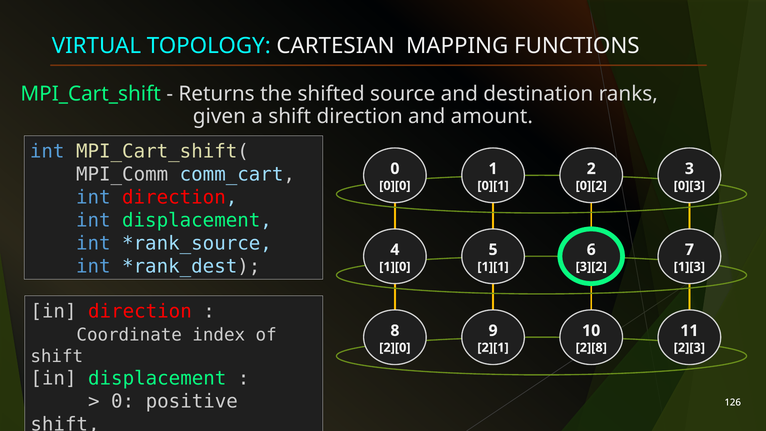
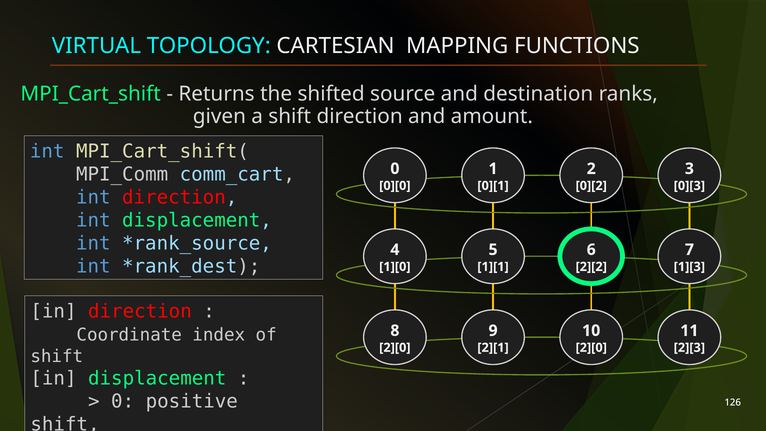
3][2: 3][2 -> 2][2 (591, 267)
2][8: 2][8 -> 2][0 (591, 348)
